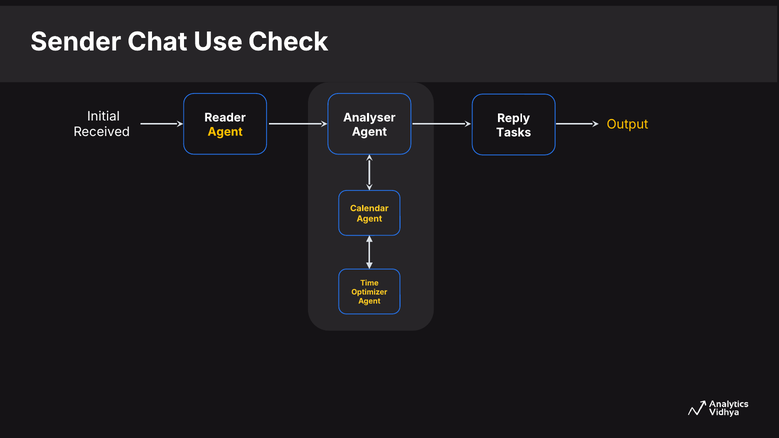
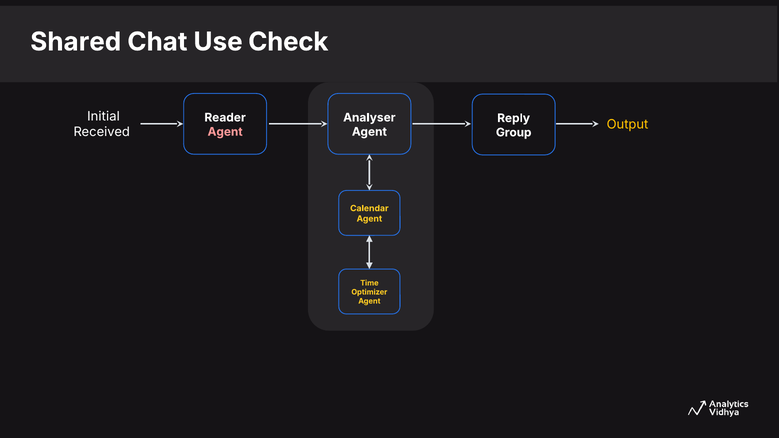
Sender: Sender -> Shared (76, 42)
Agent colour: yellow -> pink (225, 132)
Tasks: Tasks -> Group (514, 133)
